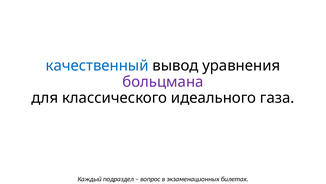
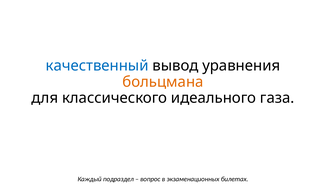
больцмана colour: purple -> orange (163, 82)
